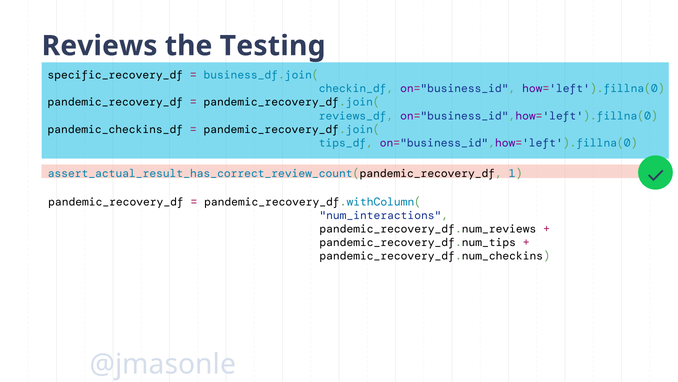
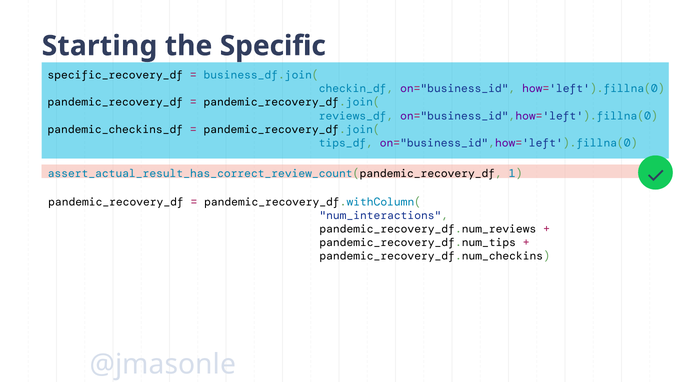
Reviews: Reviews -> Starting (100, 46)
Testing: Testing -> Specific (273, 46)
